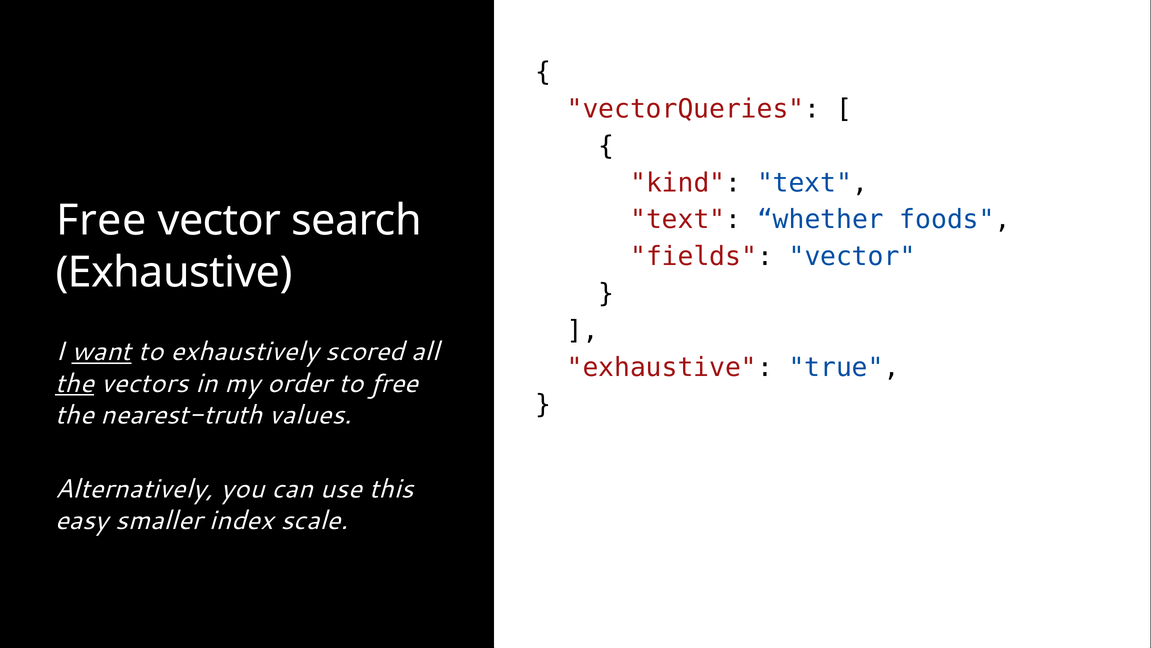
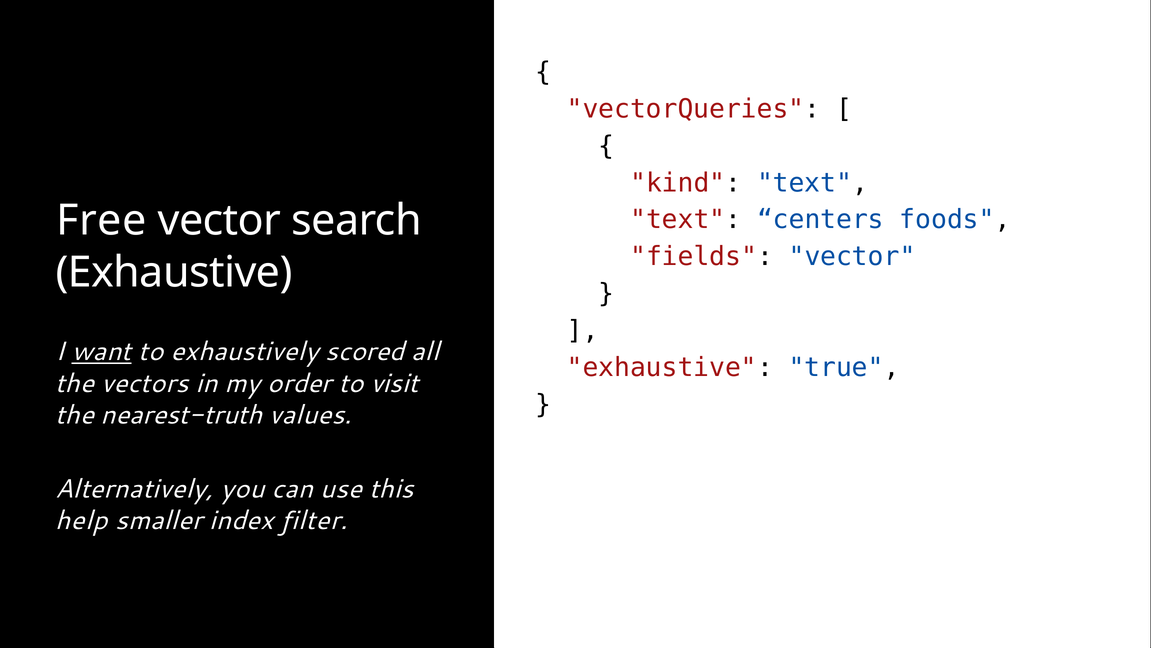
whether: whether -> centers (820, 220)
the underline: present -> none (75, 383)
to free: free -> visit (394, 383)
easy: easy -> help (81, 520)
scale: scale -> filter (314, 520)
